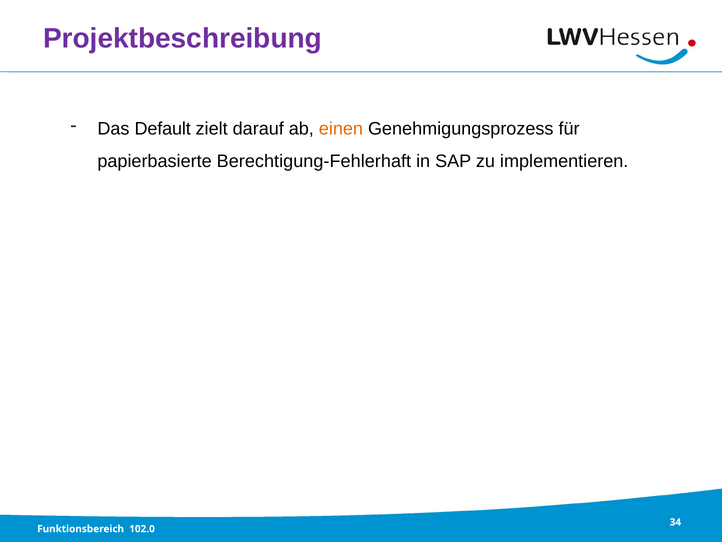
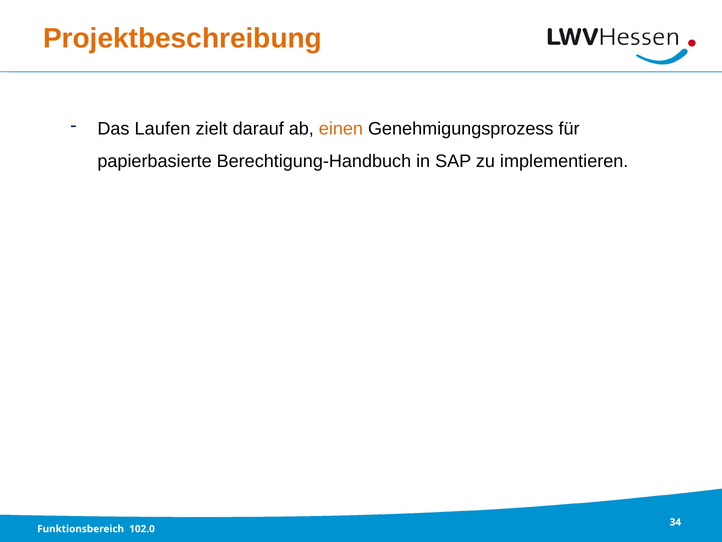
Projektbeschreibung colour: purple -> orange (183, 38)
Default: Default -> Laufen (162, 129)
Berechtigung-Fehlerhaft: Berechtigung-Fehlerhaft -> Berechtigung-Handbuch (314, 161)
